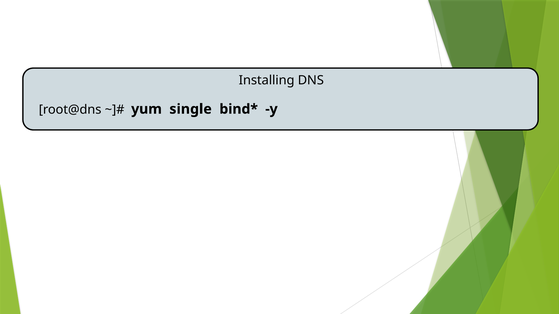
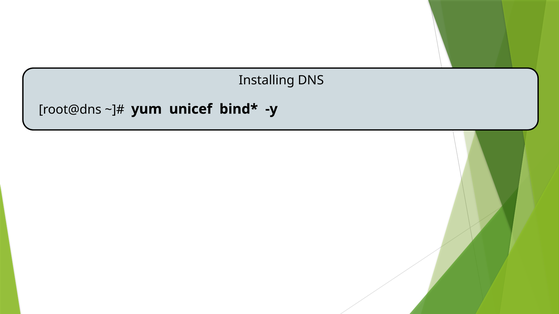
single: single -> unicef (191, 109)
